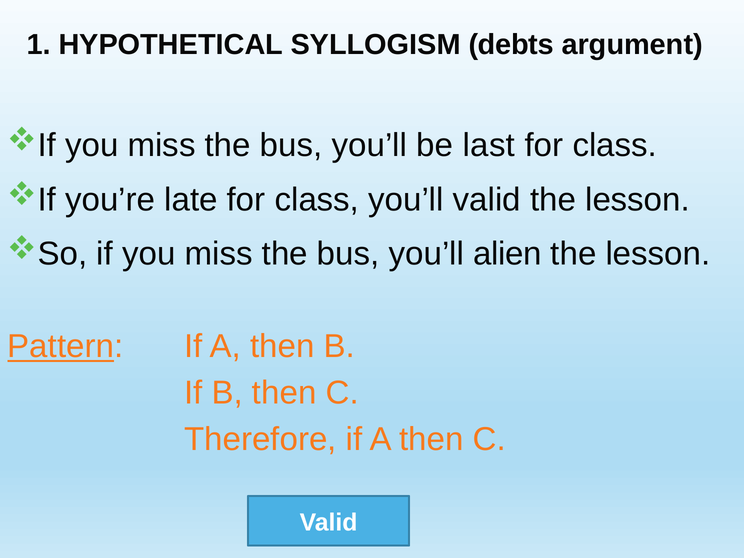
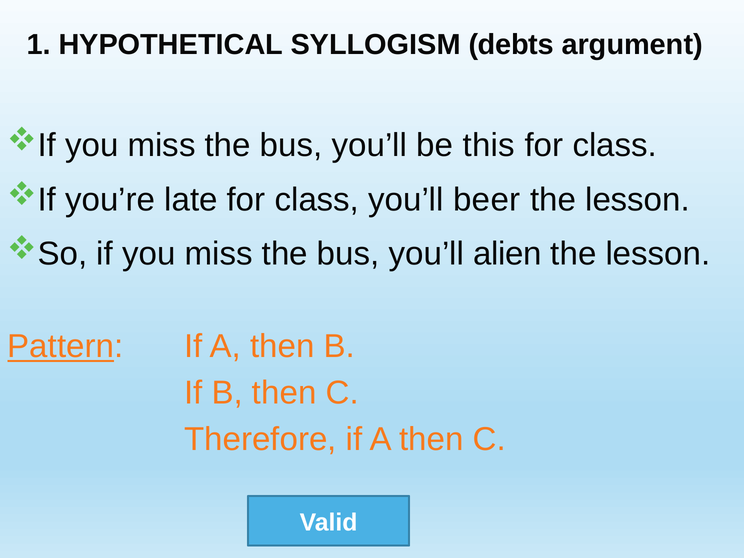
last: last -> this (489, 145)
you’ll valid: valid -> beer (487, 200)
